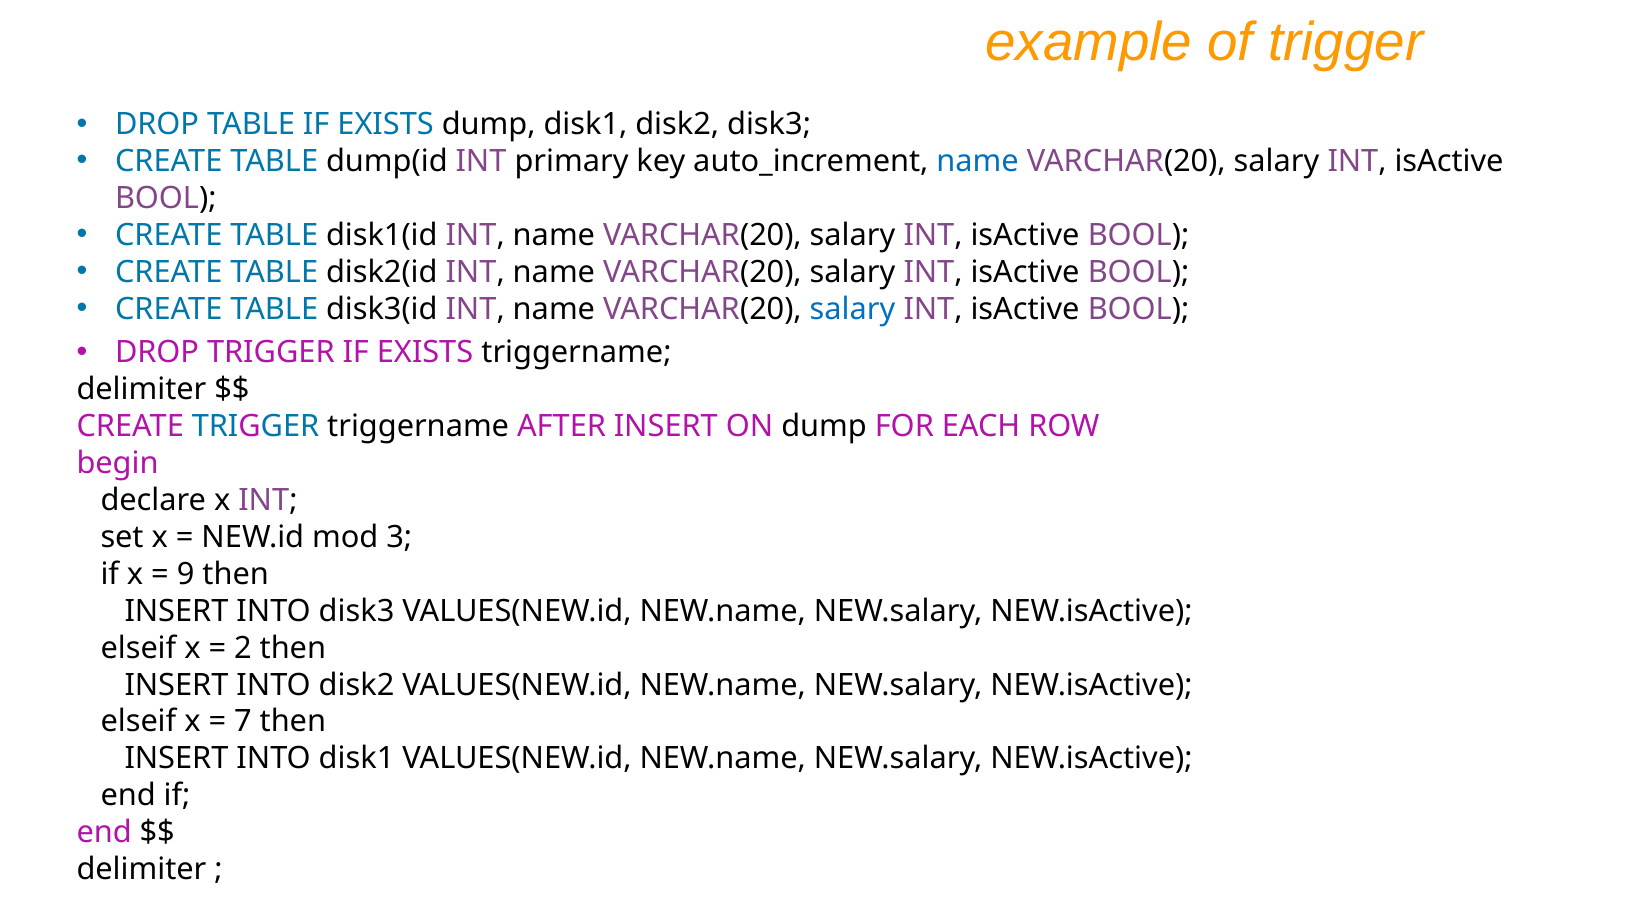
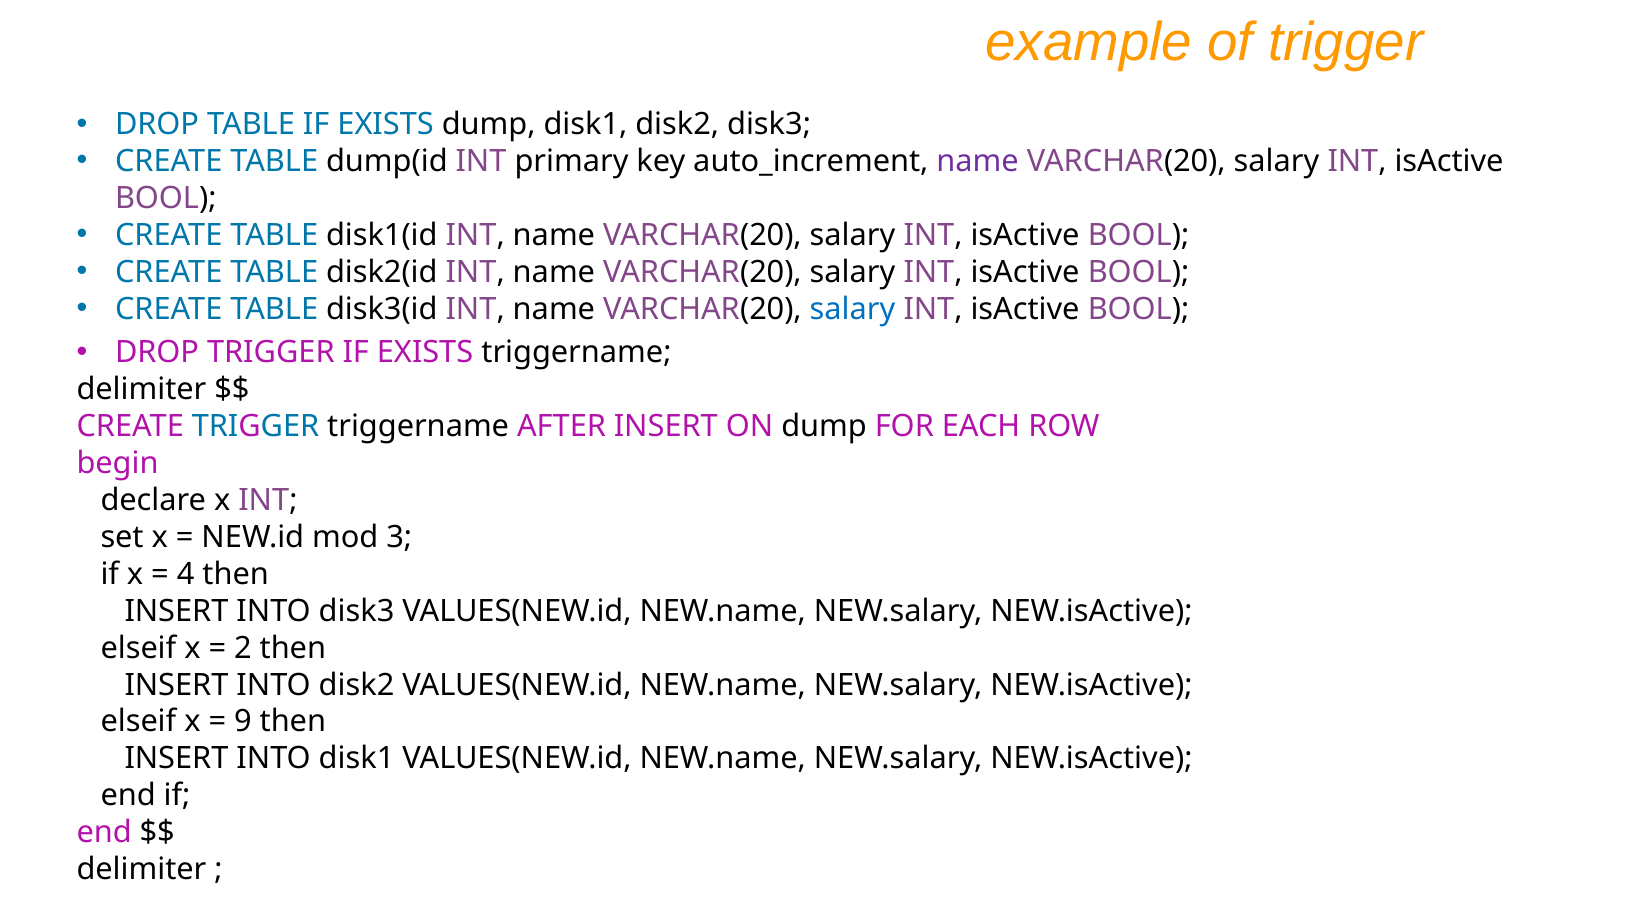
name colour: blue -> purple (978, 161)
9: 9 -> 4 (186, 574)
7: 7 -> 9 (243, 722)
